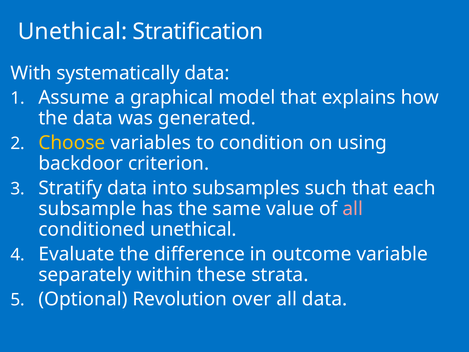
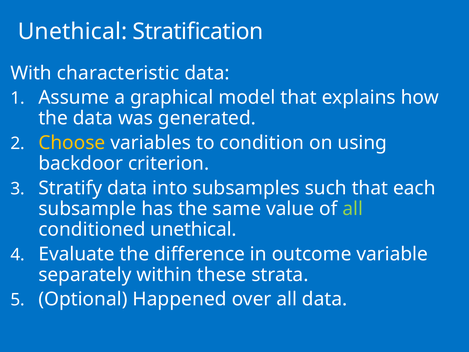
systematically: systematically -> characteristic (118, 73)
all colour: pink -> light green (353, 209)
Revolution: Revolution -> Happened (180, 299)
